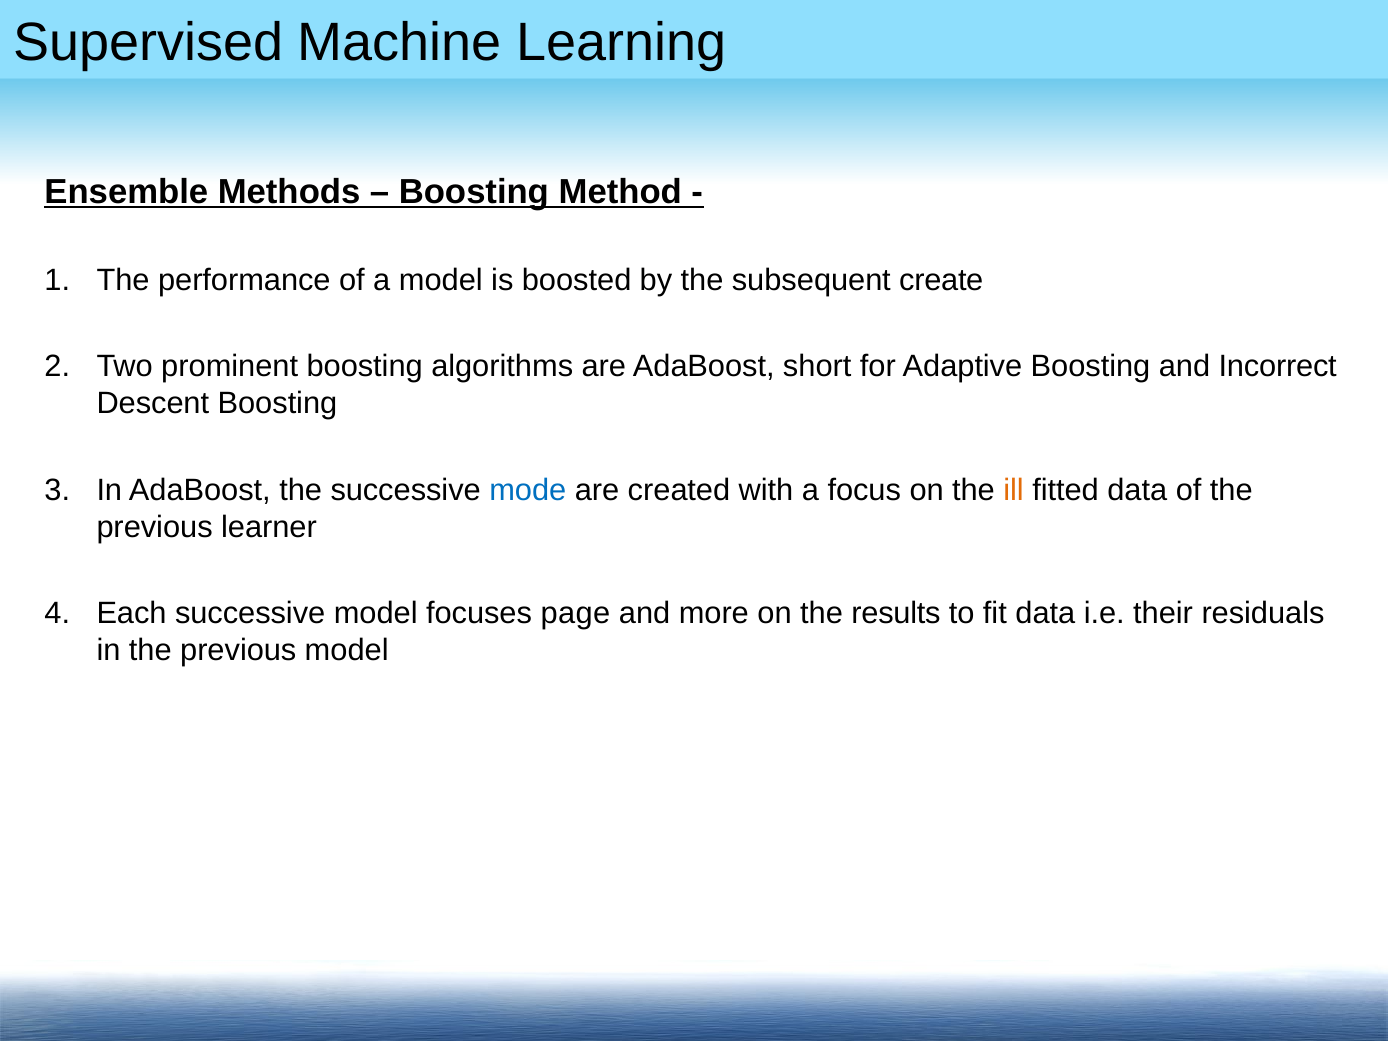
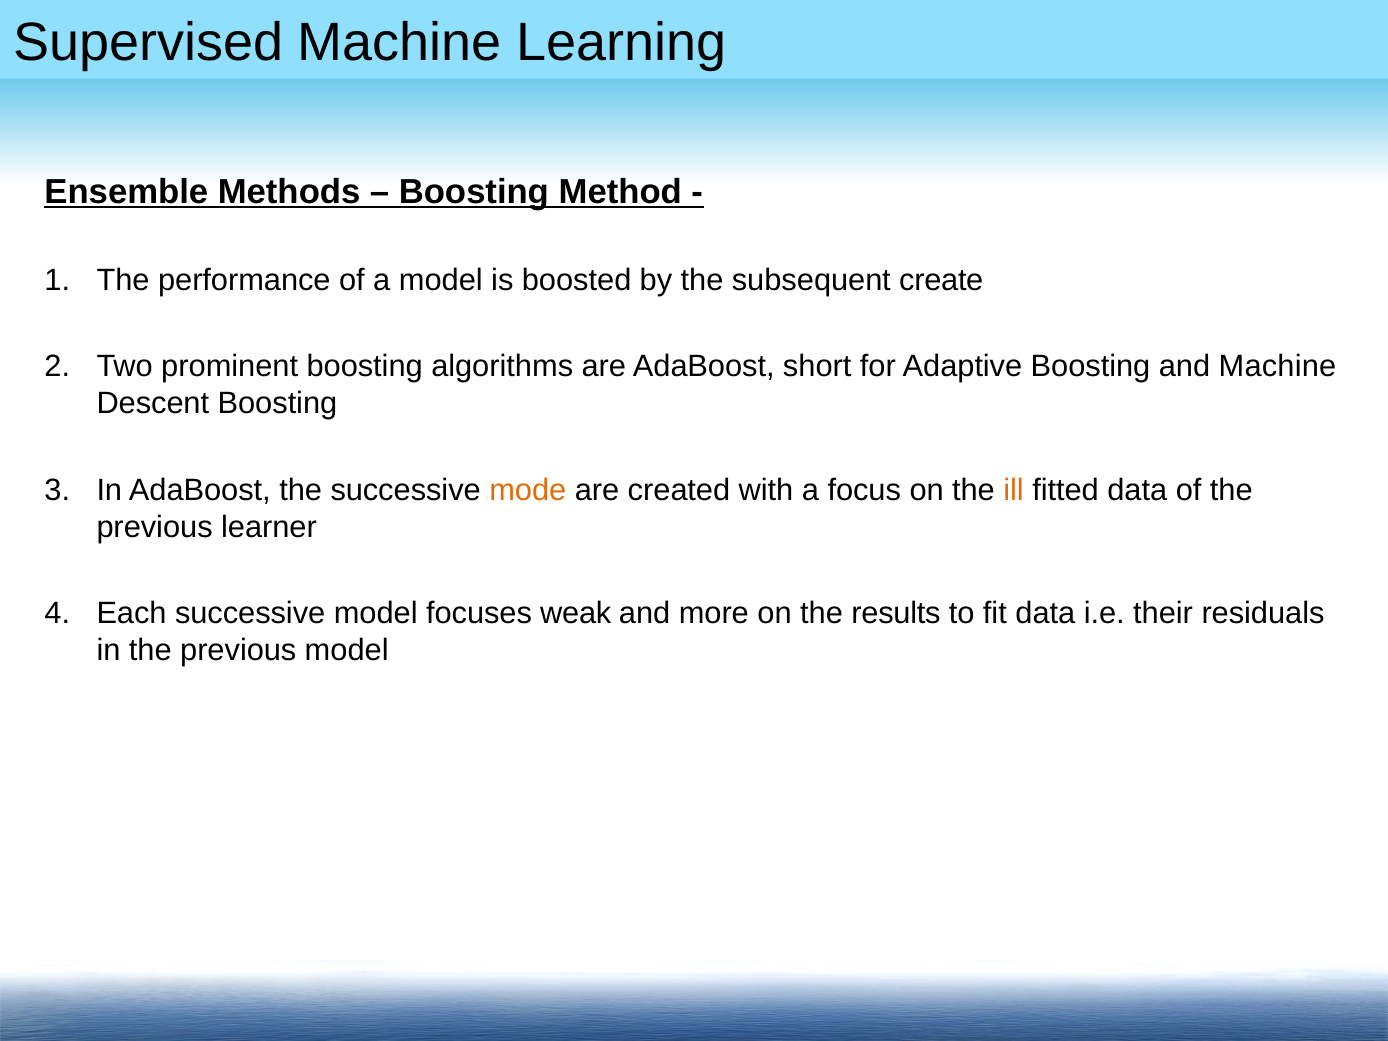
and Incorrect: Incorrect -> Machine (1278, 367)
mode colour: blue -> orange (528, 490)
page: page -> weak (576, 613)
